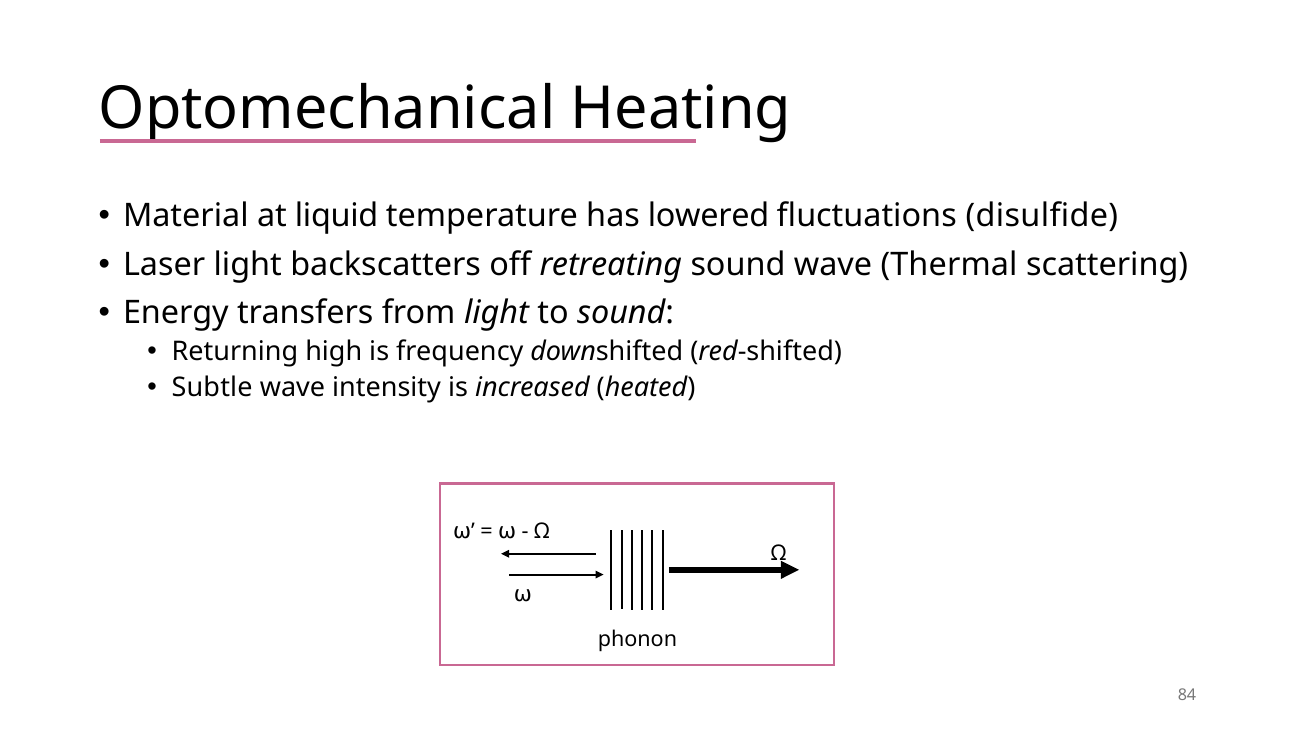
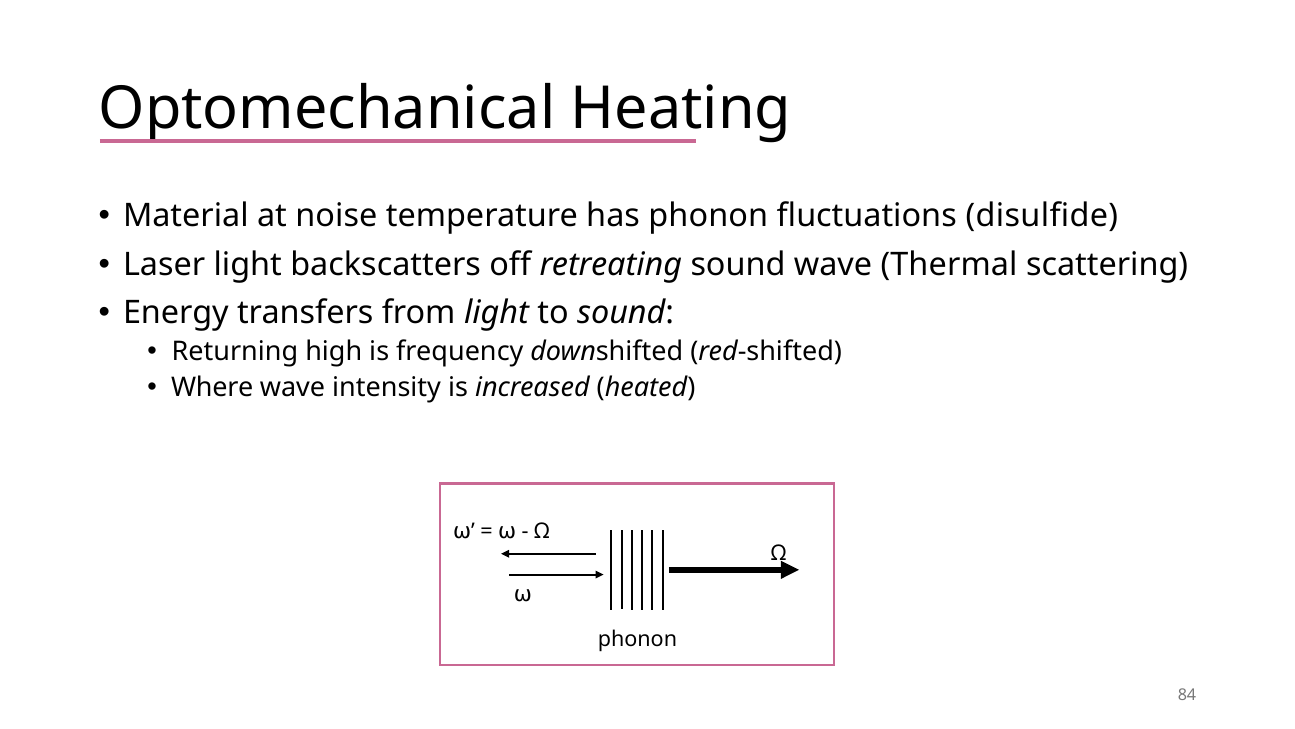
liquid: liquid -> noise (336, 216)
has lowered: lowered -> phonon (708, 216)
Subtle: Subtle -> Where (212, 388)
